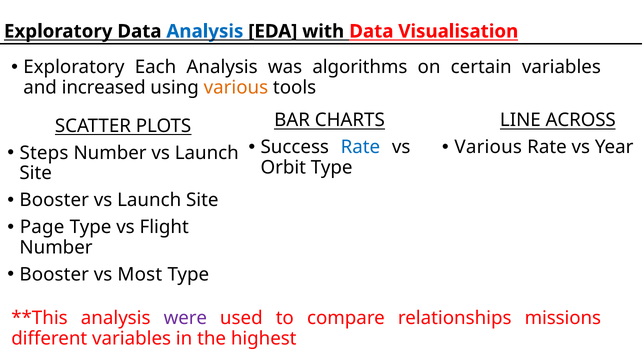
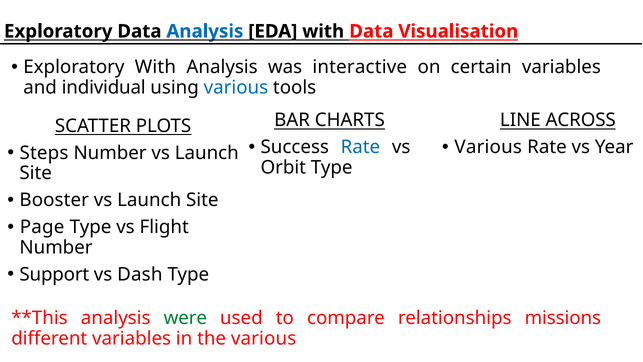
Exploratory Each: Each -> With (155, 67)
algorithms: algorithms -> interactive (360, 67)
increased: increased -> individual (104, 87)
various colour: orange -> blue (236, 87)
Booster: Booster -> Support (54, 274)
Most: Most -> Dash (140, 274)
were colour: purple -> green (185, 318)
the highest: highest -> various (264, 338)
